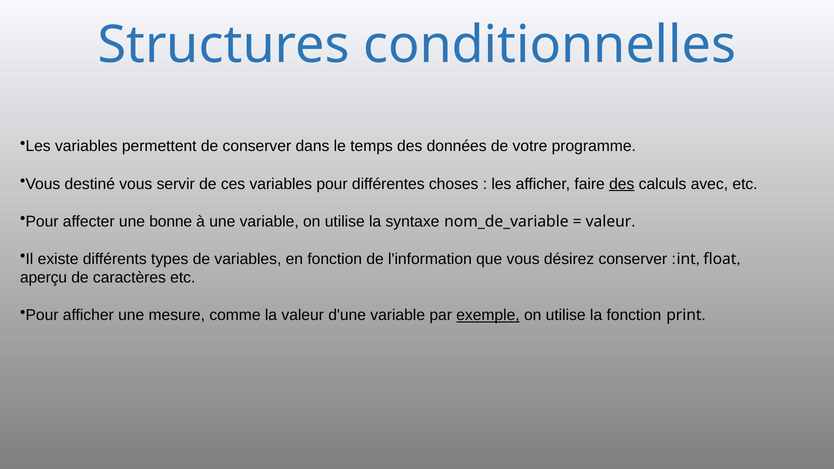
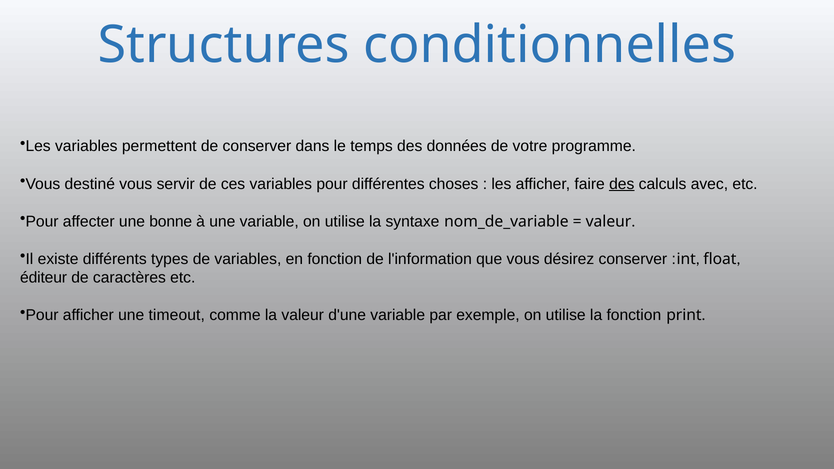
aperçu: aperçu -> éditeur (44, 278)
mesure: mesure -> timeout (177, 315)
exemple underline: present -> none (488, 315)
